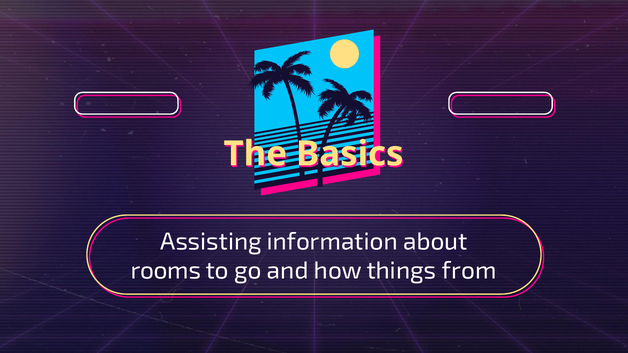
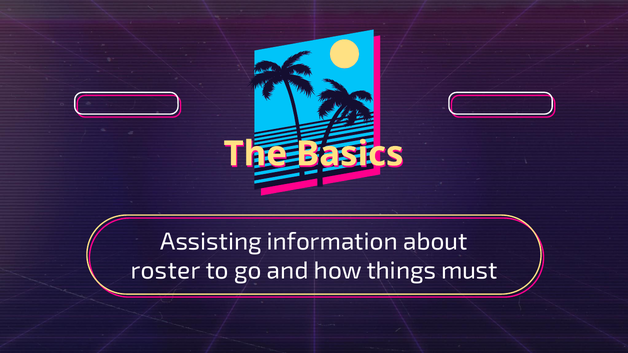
rooms: rooms -> roster (166, 271)
from: from -> must (469, 271)
